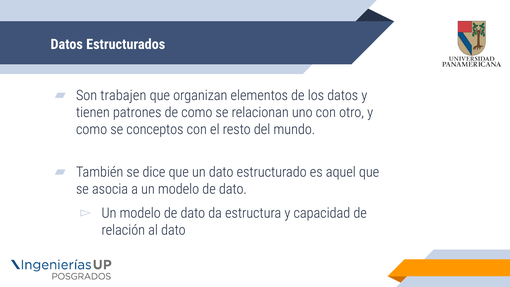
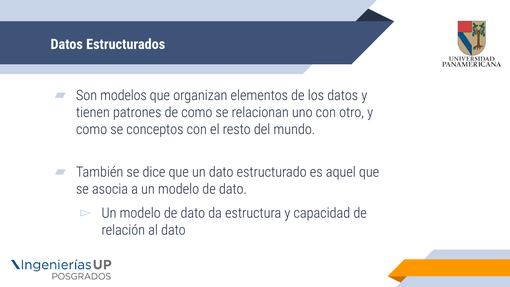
trabajen: trabajen -> modelos (123, 95)
